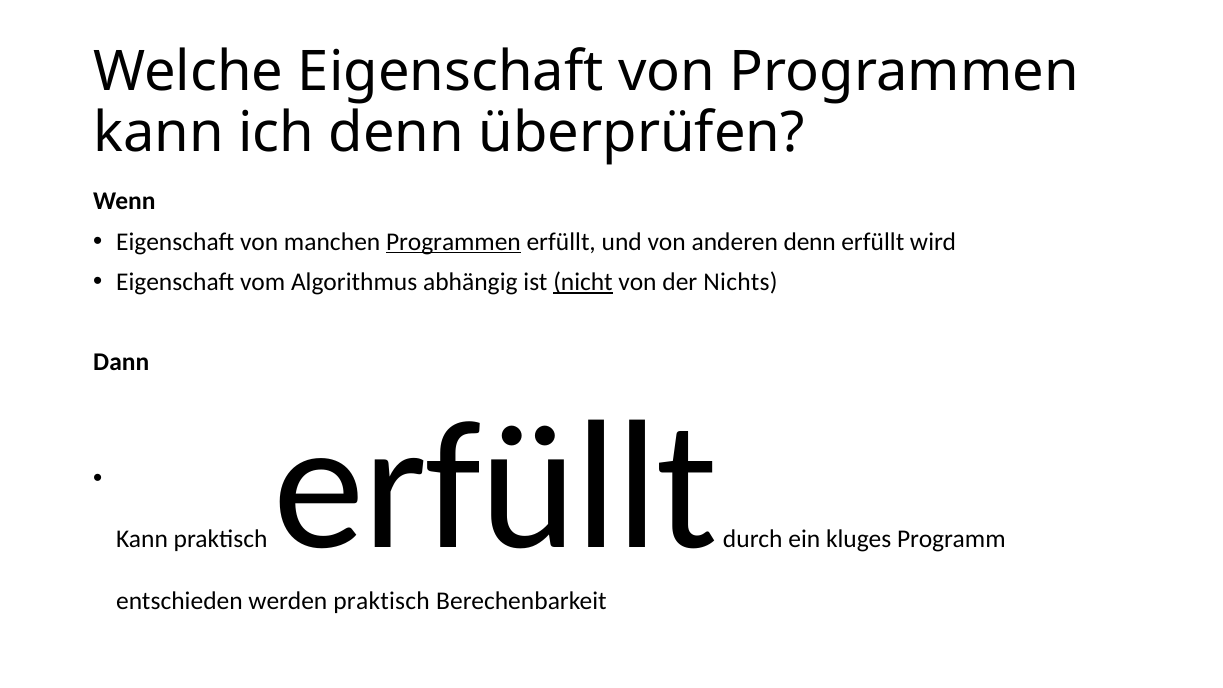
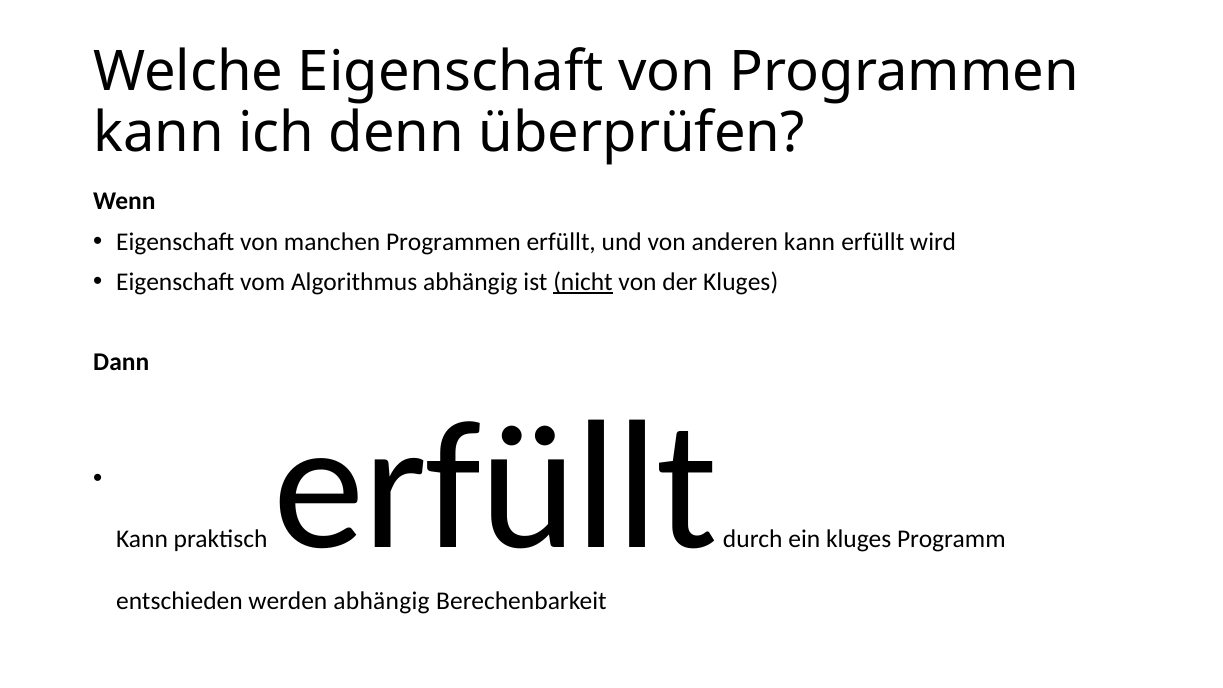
Programmen underline: present -> none (453, 242)
anderen denn: denn -> kann (809, 242)
der Nichts: Nichts -> Kluges (741, 282)
werden praktisch: praktisch -> abhängig (382, 601)
